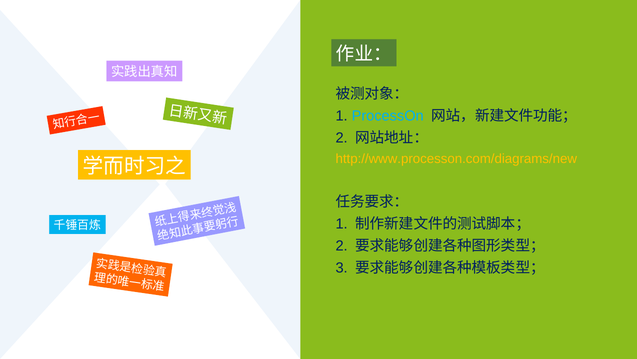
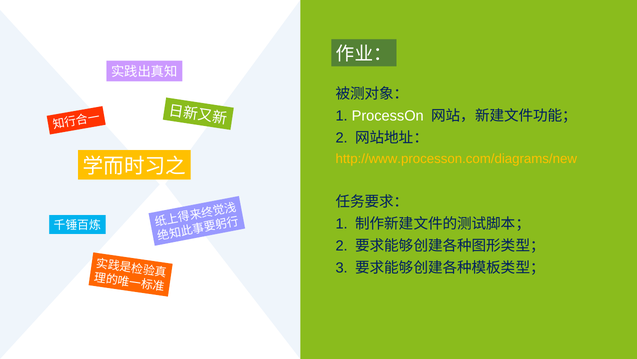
ProcessOn colour: light blue -> white (388, 116)
